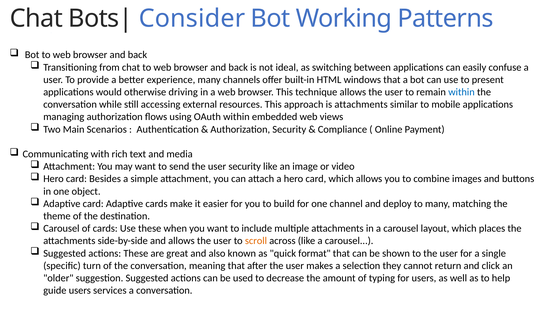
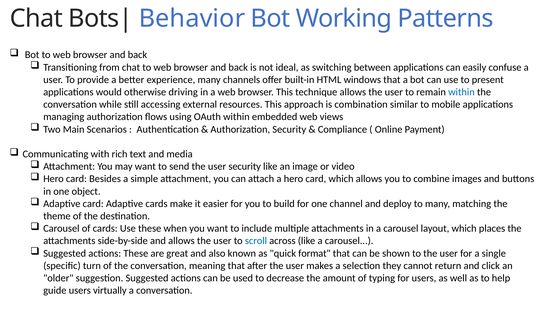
Consider: Consider -> Behavior (192, 19)
is attachments: attachments -> combination (361, 104)
scroll colour: orange -> blue (256, 241)
services: services -> virtually (110, 290)
